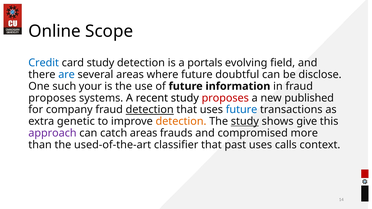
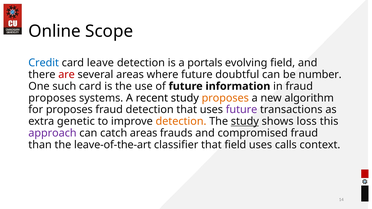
card study: study -> leave (100, 63)
are colour: blue -> red (67, 75)
disclose: disclose -> number (320, 75)
such your: your -> card (90, 86)
proposes colour: red -> orange (225, 98)
published: published -> algorithm (309, 98)
for company: company -> proposes (69, 110)
detection underline: present -> none (150, 110)
future colour: blue -> purple (242, 110)
give: give -> loss (307, 121)
compromised more: more -> fraud (304, 133)
used-of-the-art: used-of-the-art -> leave-of-the-art (113, 145)
that past: past -> field (235, 145)
